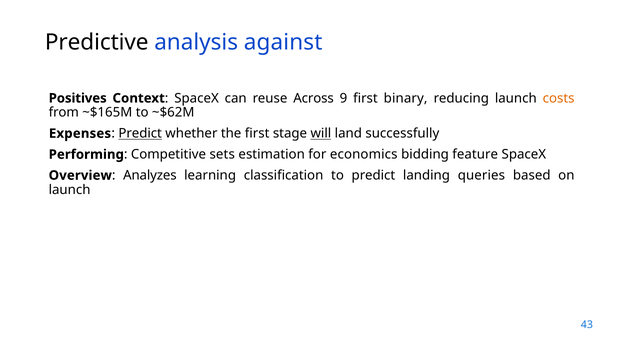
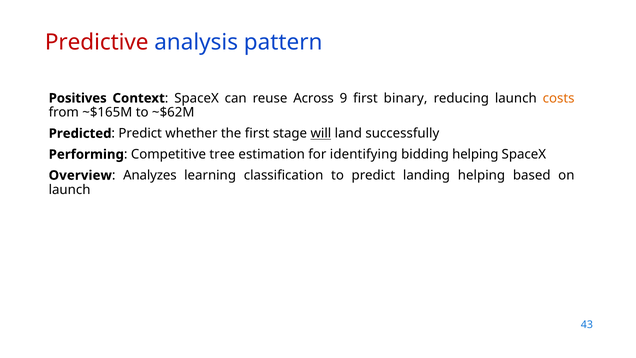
Predictive colour: black -> red (97, 42)
against: against -> pattern (283, 42)
Expenses: Expenses -> Predicted (80, 133)
Predict underline: present -> none (140, 133)
sets: sets -> tree (222, 154)
economics: economics -> identifying (364, 154)
bidding feature: feature -> helping (475, 154)
landing queries: queries -> helping (481, 175)
